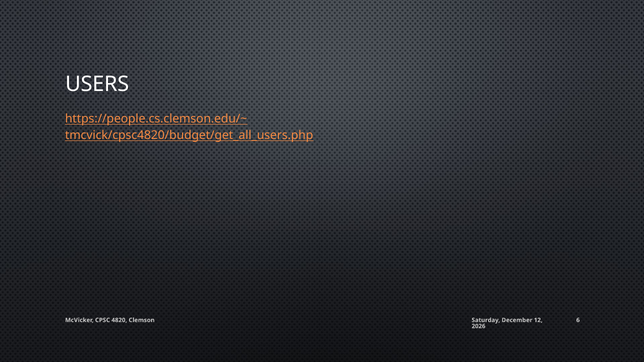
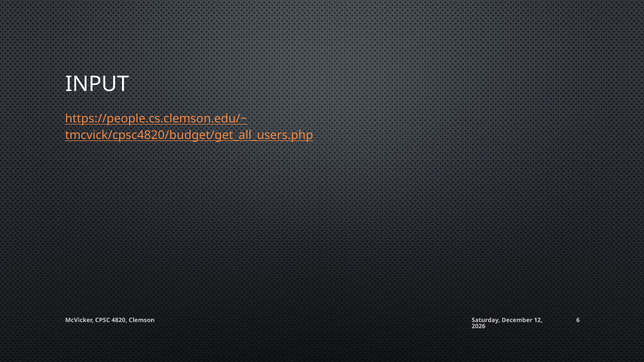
USERS: USERS -> INPUT (97, 84)
